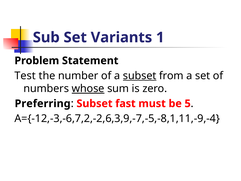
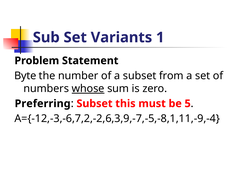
Test: Test -> Byte (25, 76)
subset underline: present -> none (140, 76)
fast: fast -> this (125, 103)
